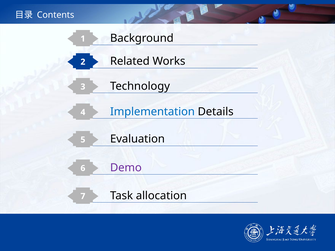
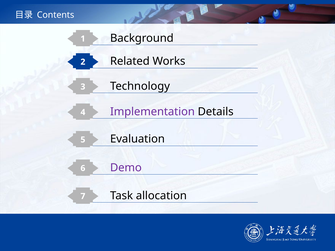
Implementation colour: blue -> purple (152, 112)
